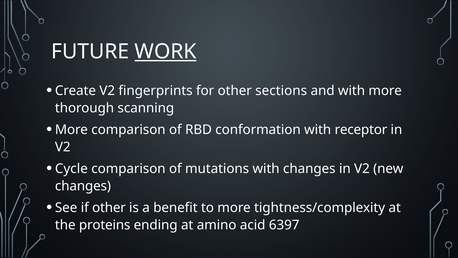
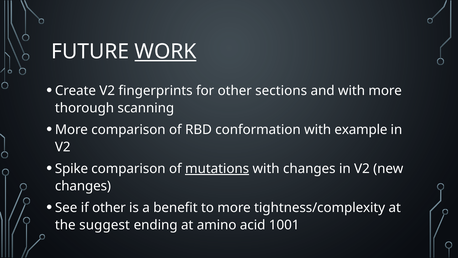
receptor: receptor -> example (361, 130)
Cycle: Cycle -> Spike (71, 169)
mutations underline: none -> present (217, 169)
proteins: proteins -> suggest (105, 225)
6397: 6397 -> 1001 (284, 225)
